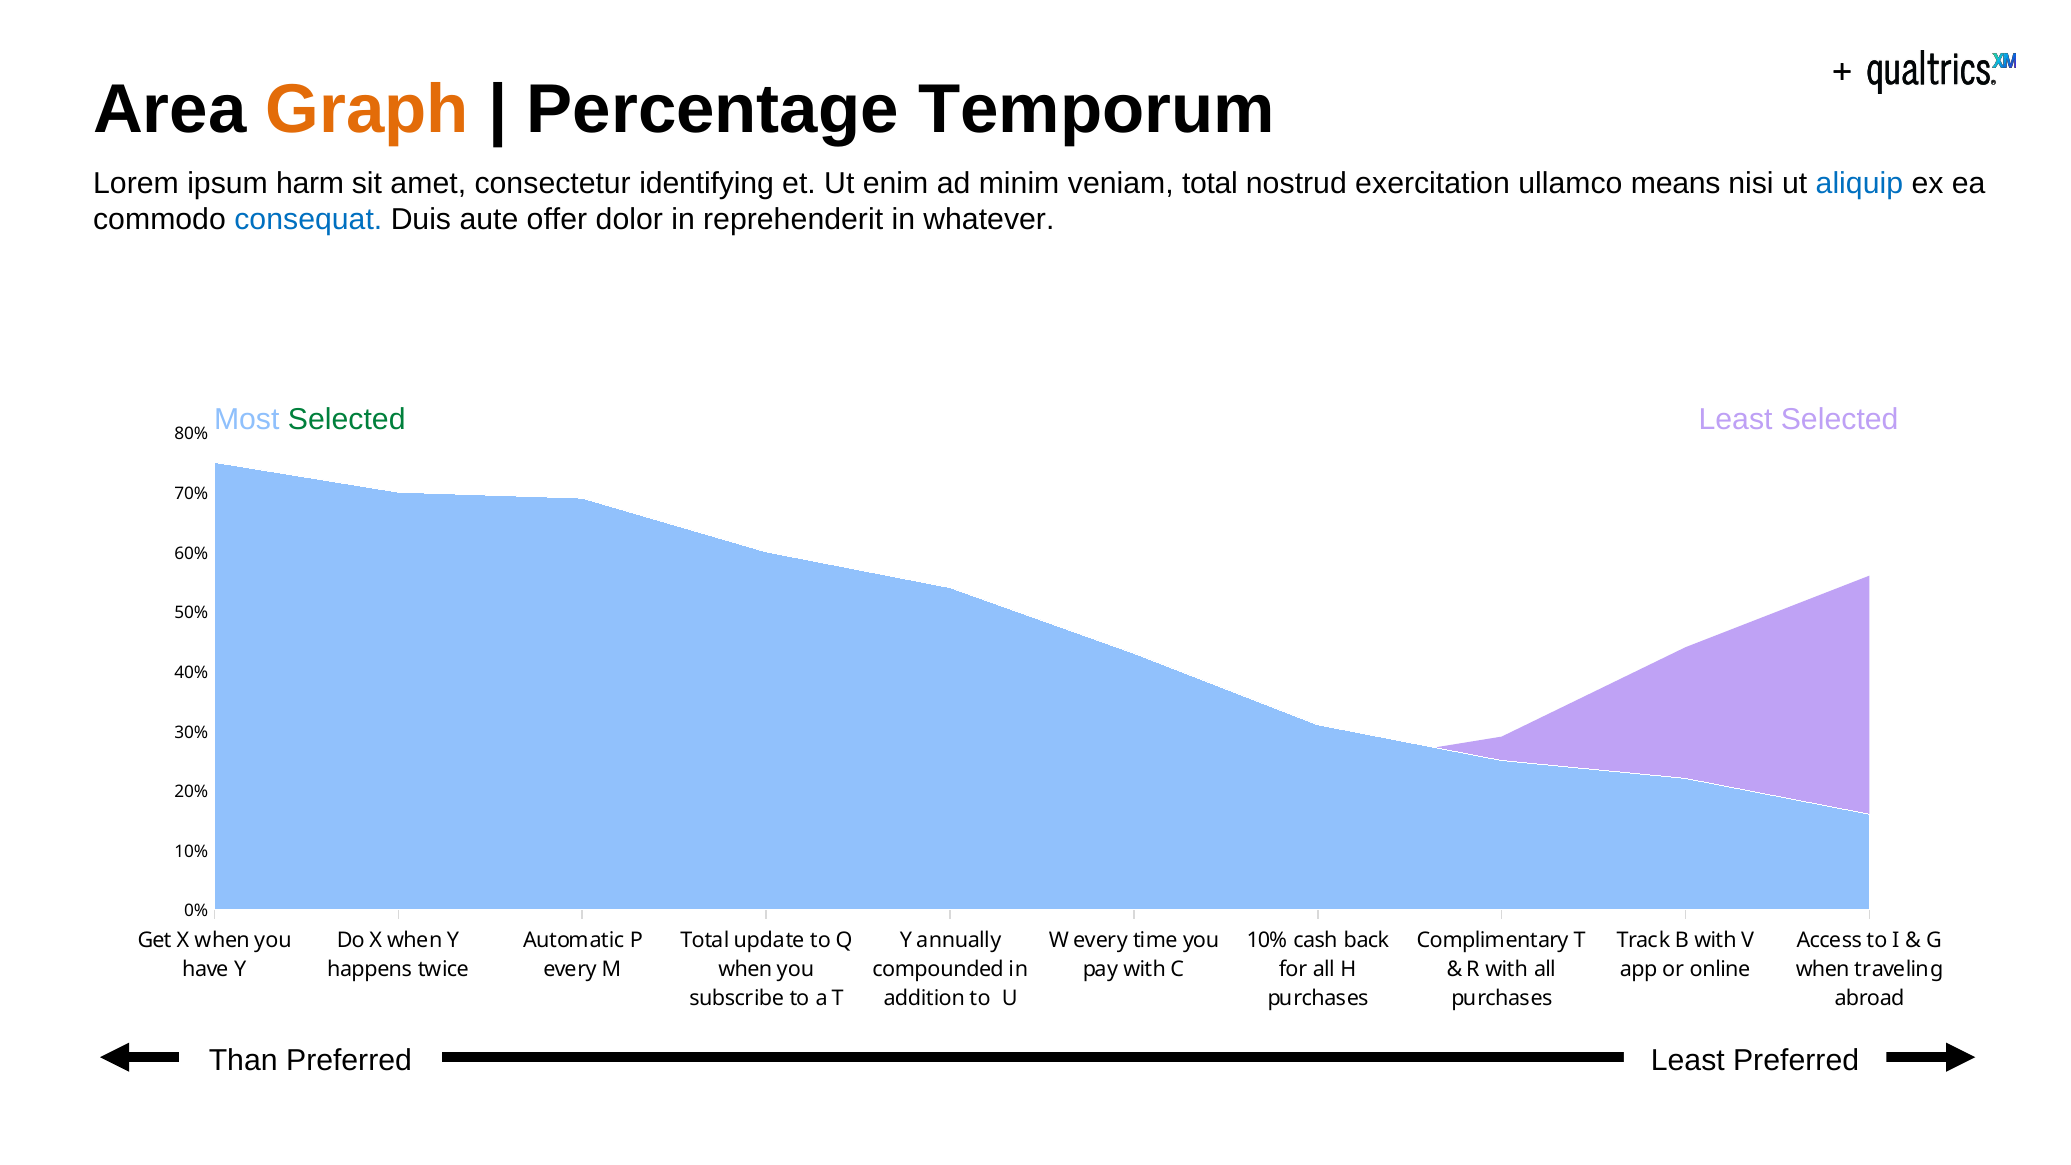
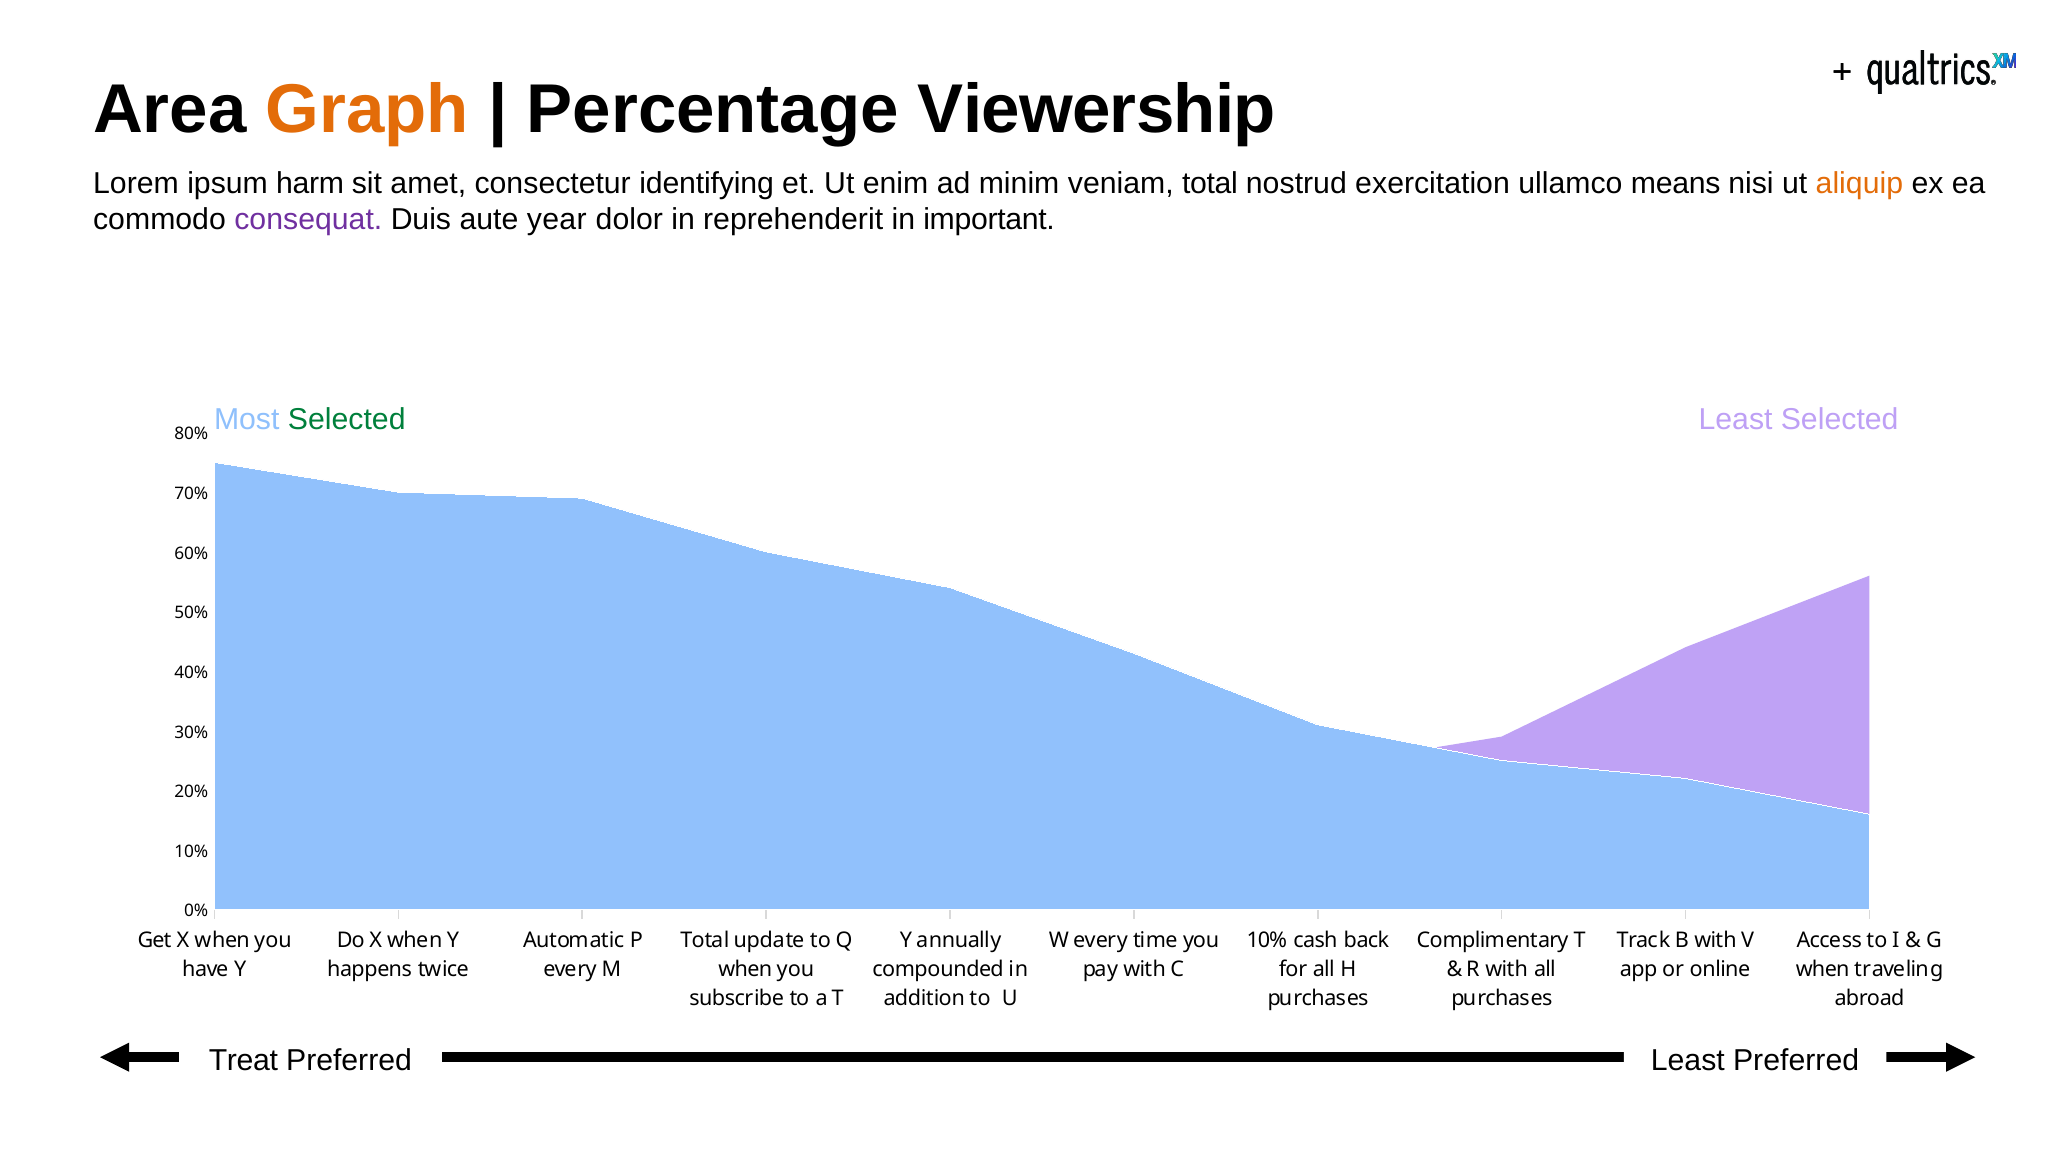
Temporum: Temporum -> Viewership (1097, 110)
aliquip colour: blue -> orange (1859, 183)
consequat colour: blue -> purple (308, 219)
offer: offer -> year (557, 219)
whatever: whatever -> important (989, 219)
Than: Than -> Treat (243, 1061)
